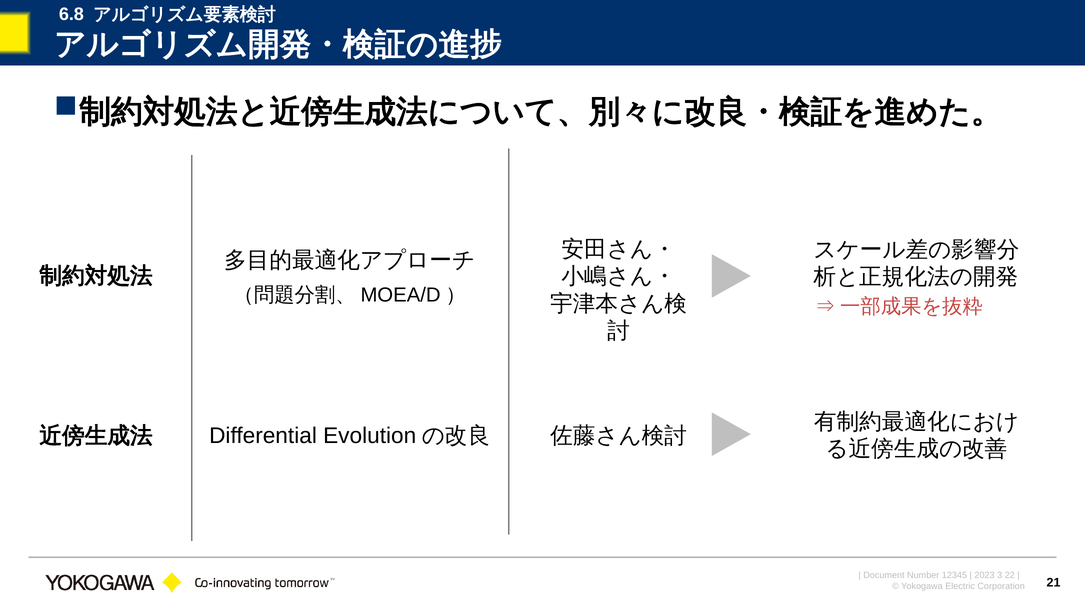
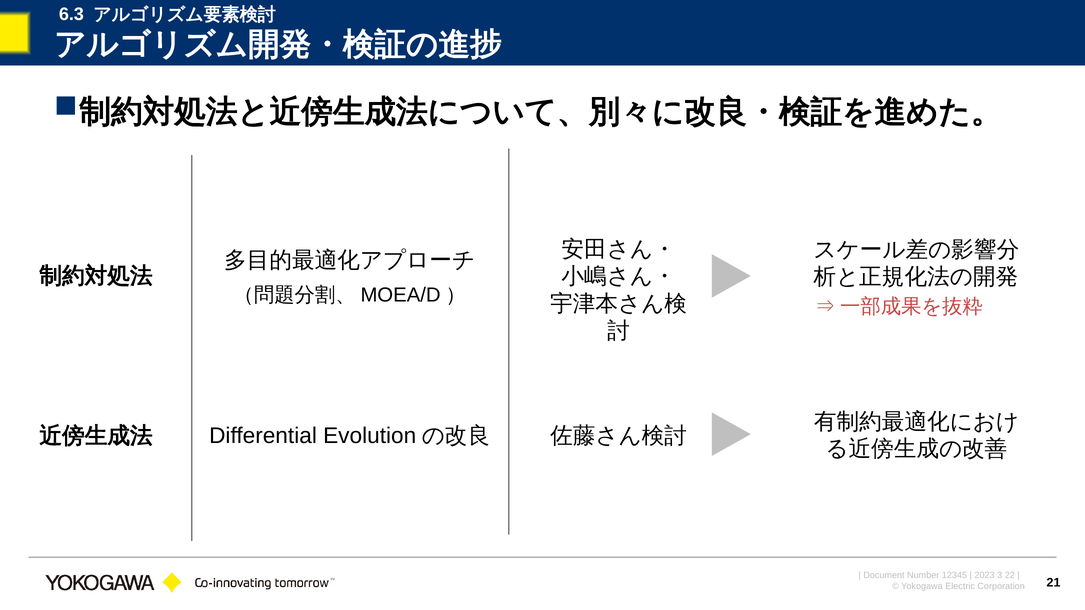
6.8: 6.8 -> 6.3 (71, 14)
